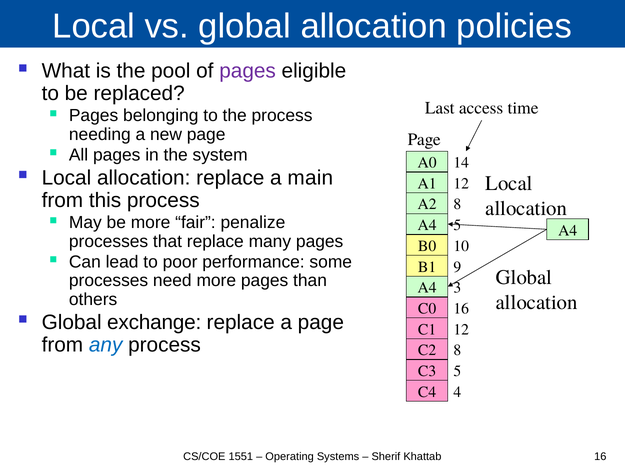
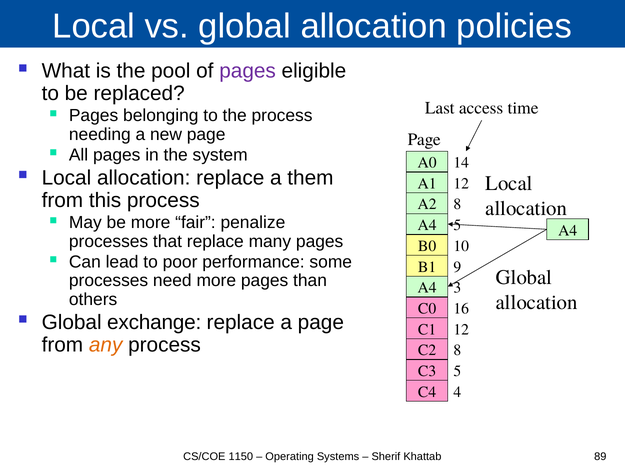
main: main -> them (310, 178)
any colour: blue -> orange (106, 344)
1551: 1551 -> 1150 (241, 456)
Khattab 16: 16 -> 89 (600, 456)
